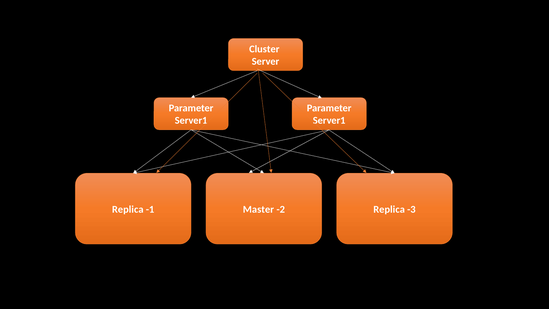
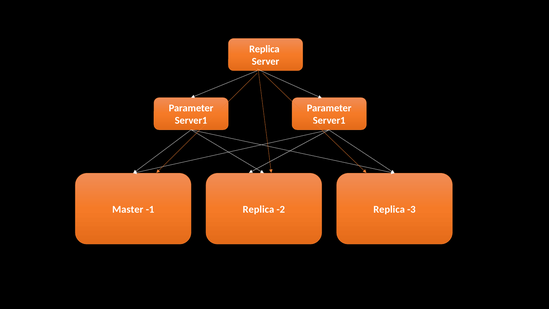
Cluster: Cluster -> Replica (264, 49)
Replica: Replica -> Master (128, 209)
Master: Master -> Replica (258, 209)
